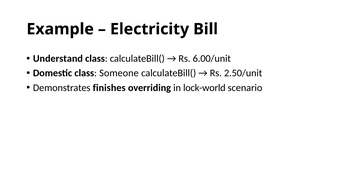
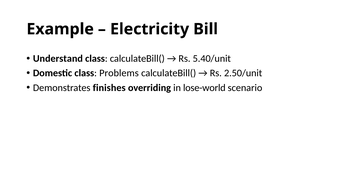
6.00/unit: 6.00/unit -> 5.40/unit (212, 59)
Someone: Someone -> Problems (119, 73)
lock-world: lock-world -> lose-world (204, 88)
